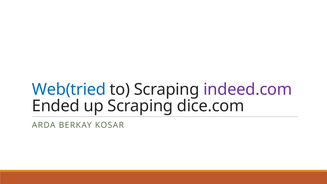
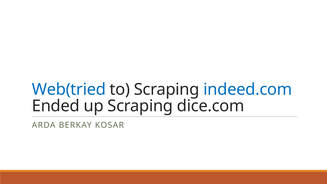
indeed.com colour: purple -> blue (248, 89)
